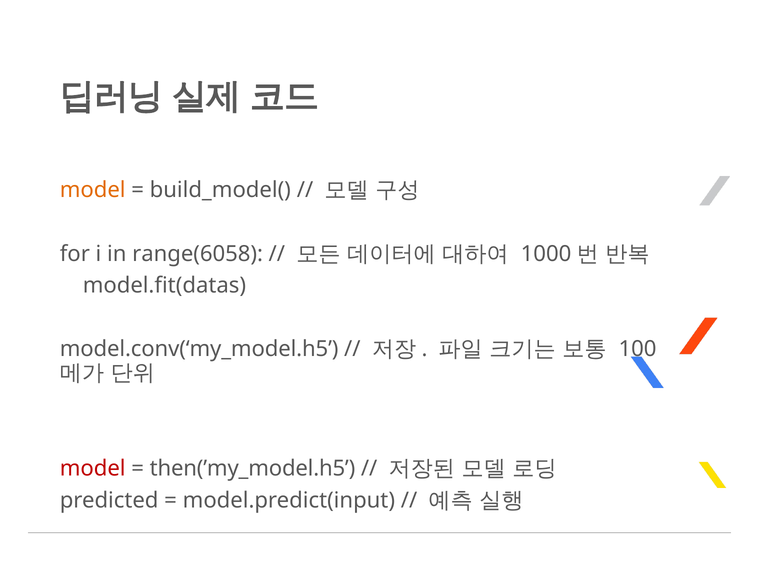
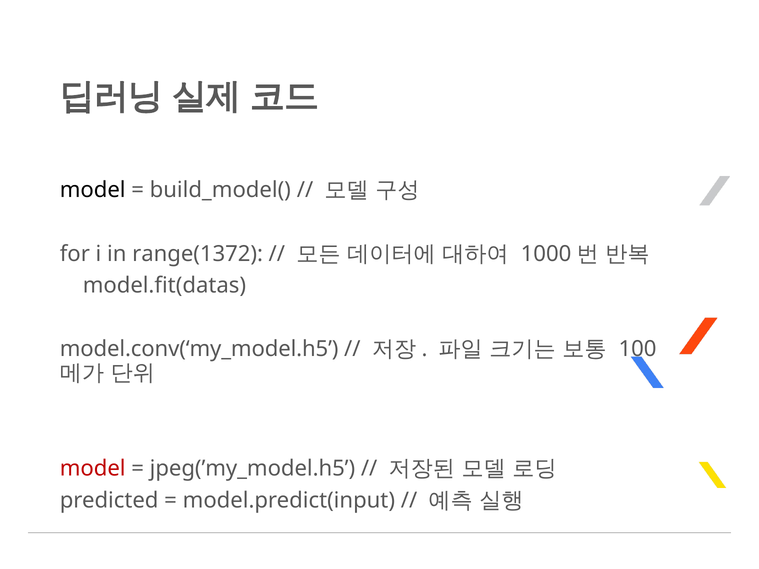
model colour: orange -> black (93, 190)
range(6058: range(6058 -> range(1372 (198, 254)
then(’my_model.h5: then(’my_model.h5 -> jpeg(’my_model.h5 (252, 469)
